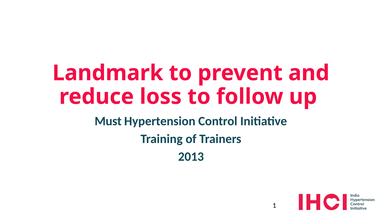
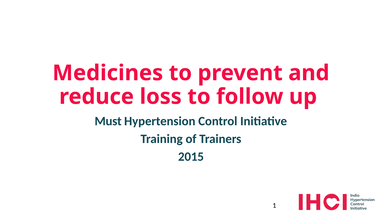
Landmark: Landmark -> Medicines (108, 73)
2013: 2013 -> 2015 (191, 157)
